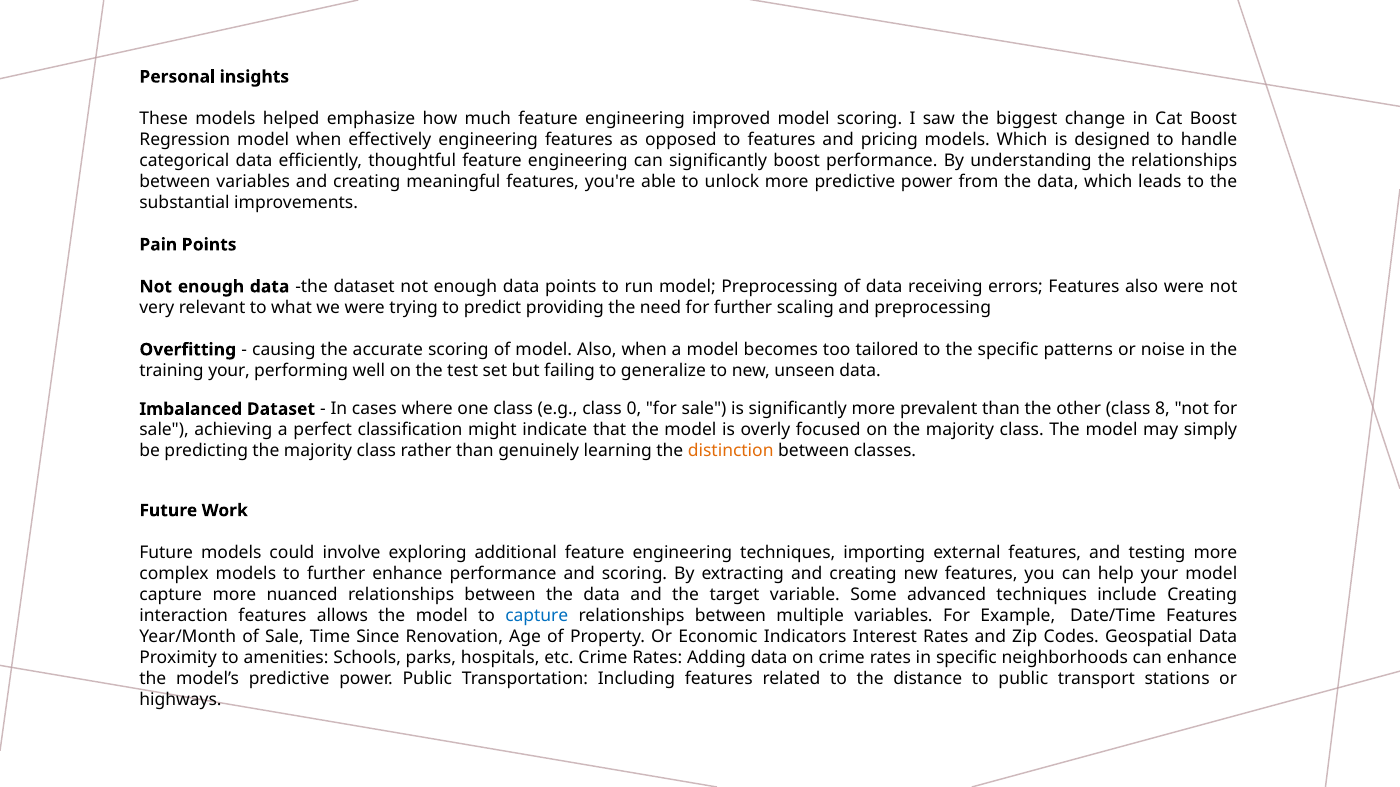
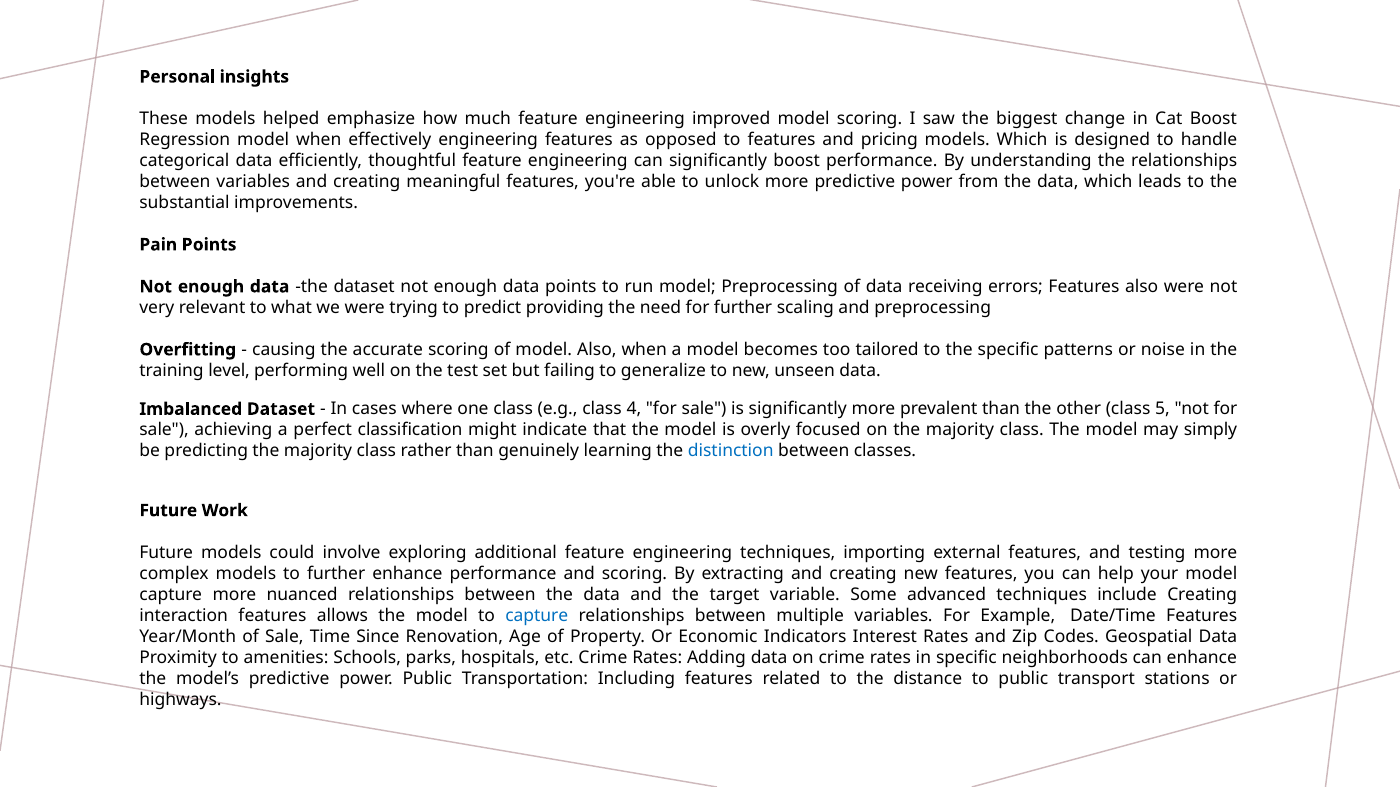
training your: your -> level (229, 371)
0: 0 -> 4 (634, 409)
8: 8 -> 5 (1163, 409)
distinction colour: orange -> blue (731, 451)
